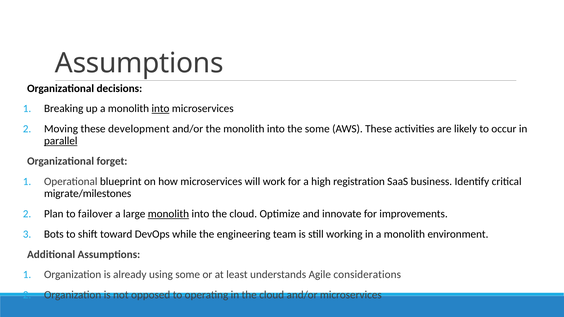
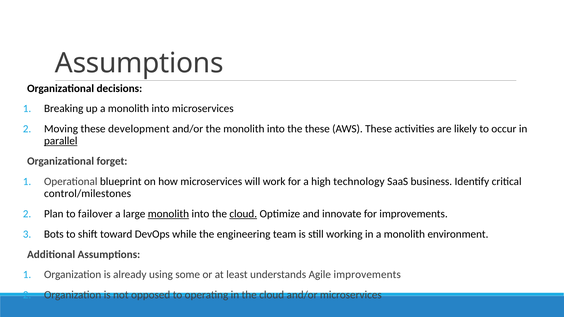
into underline: present -> none (161, 109)
the some: some -> these (317, 129)
registration: registration -> technology (359, 182)
migrate/milestones: migrate/milestones -> control/milestones (88, 194)
cloud underline: none -> present (243, 214)
Agile considerations: considerations -> improvements (367, 275)
